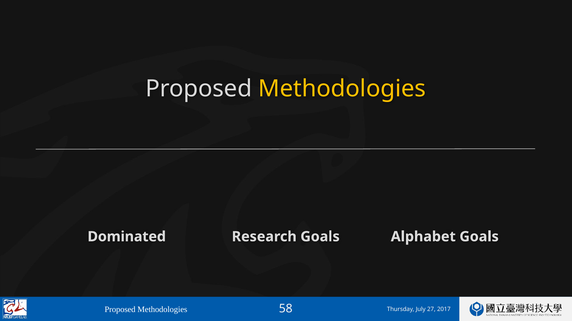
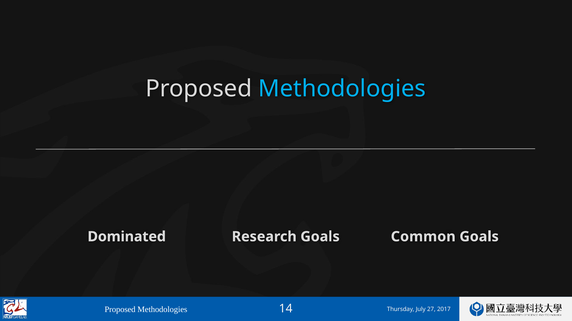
Methodologies colour: yellow -> light blue (342, 89)
Alphabet: Alphabet -> Common (423, 237)
58: 58 -> 14 (286, 309)
